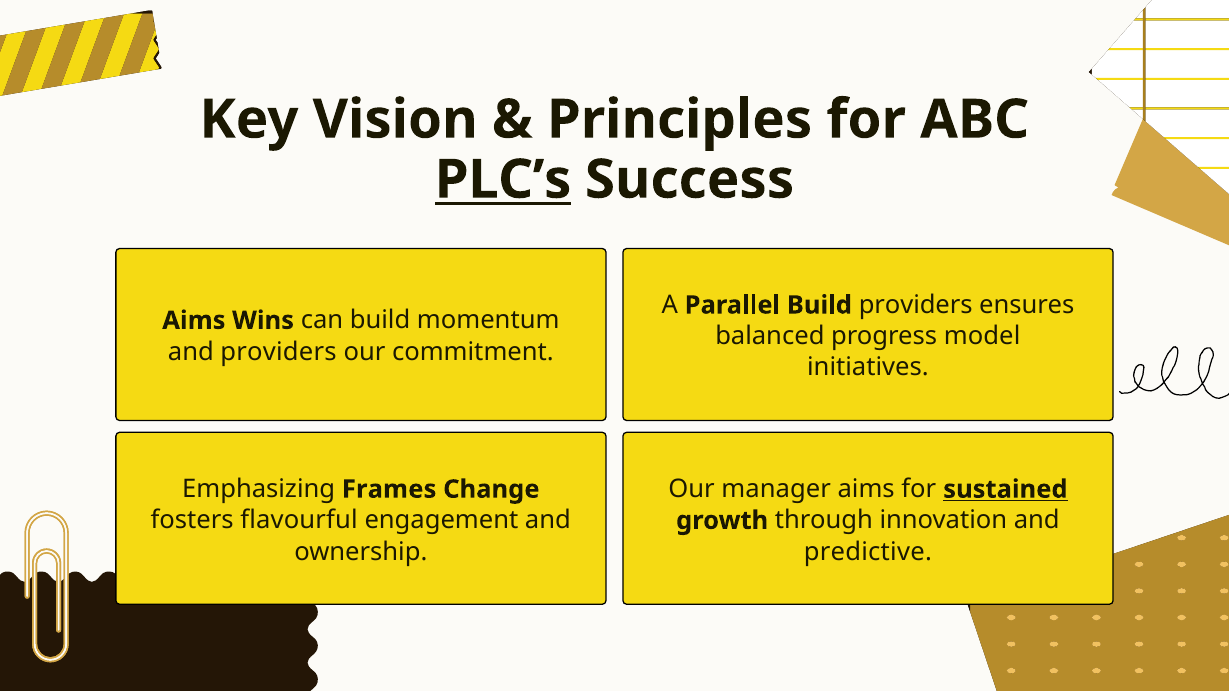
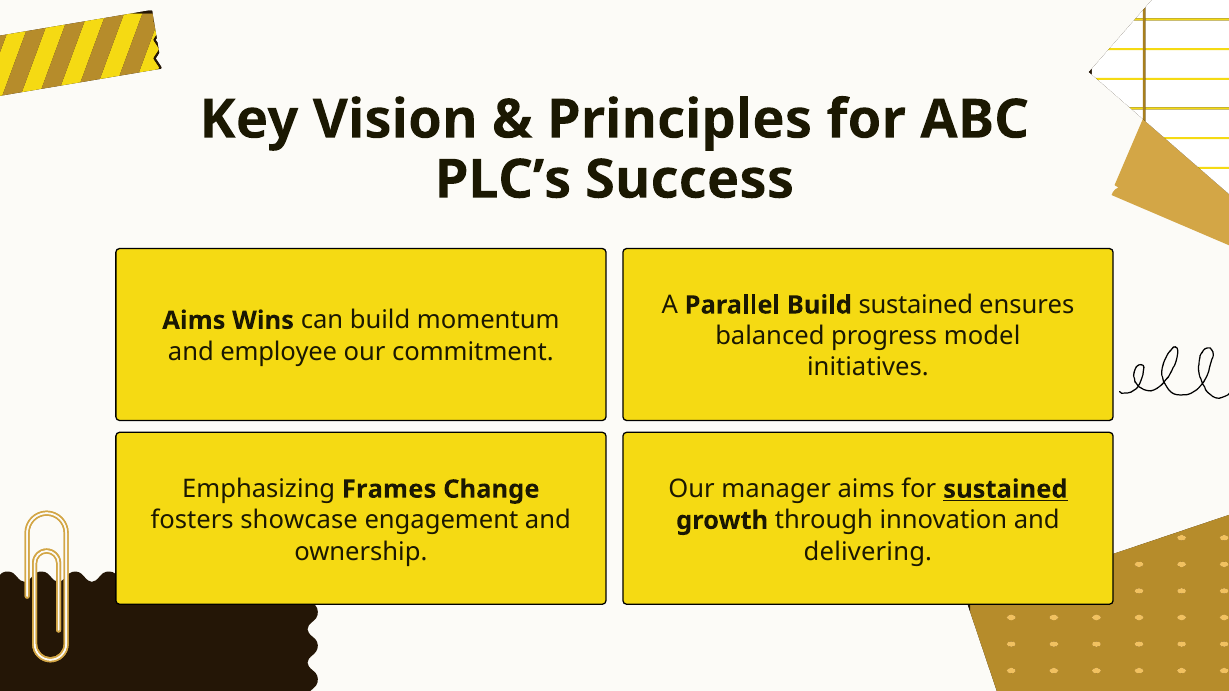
PLC’s underline: present -> none (503, 180)
Build providers: providers -> sustained (916, 305)
and providers: providers -> employee (279, 352)
flavourful: flavourful -> showcase (299, 521)
predictive: predictive -> delivering (868, 552)
